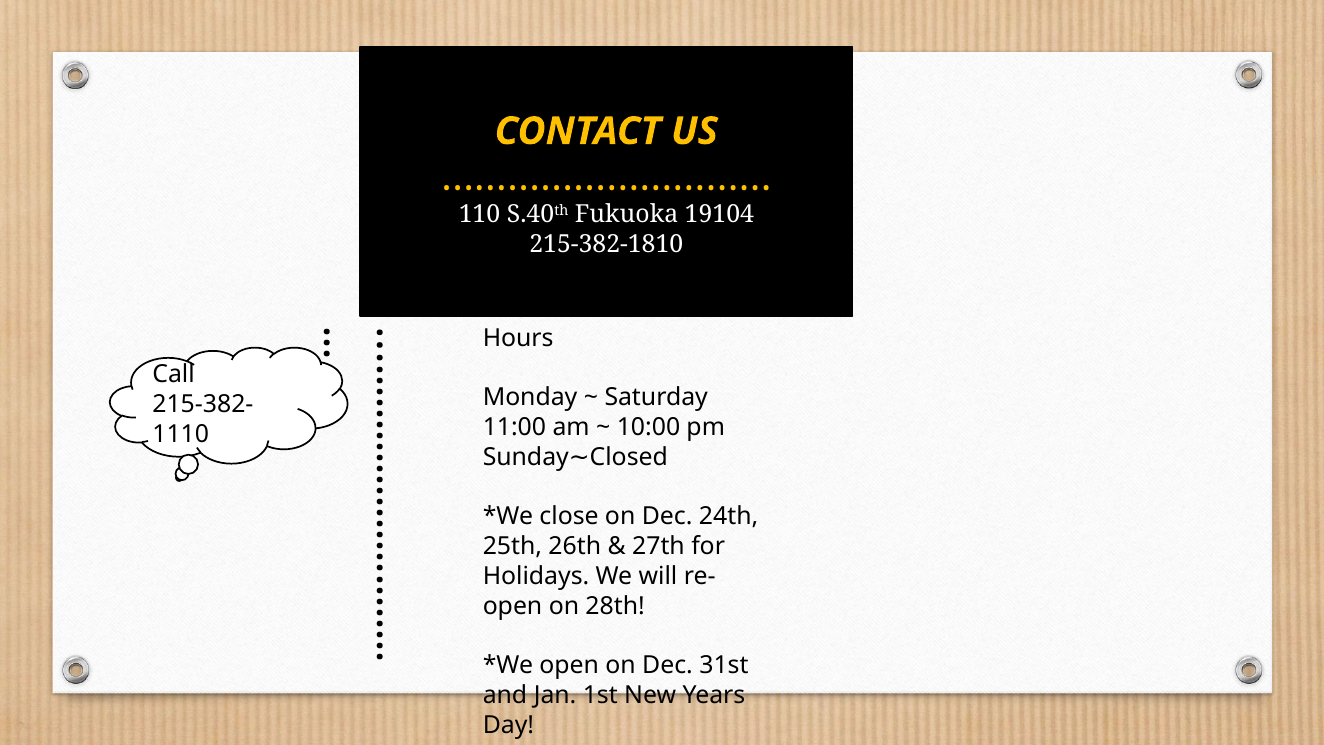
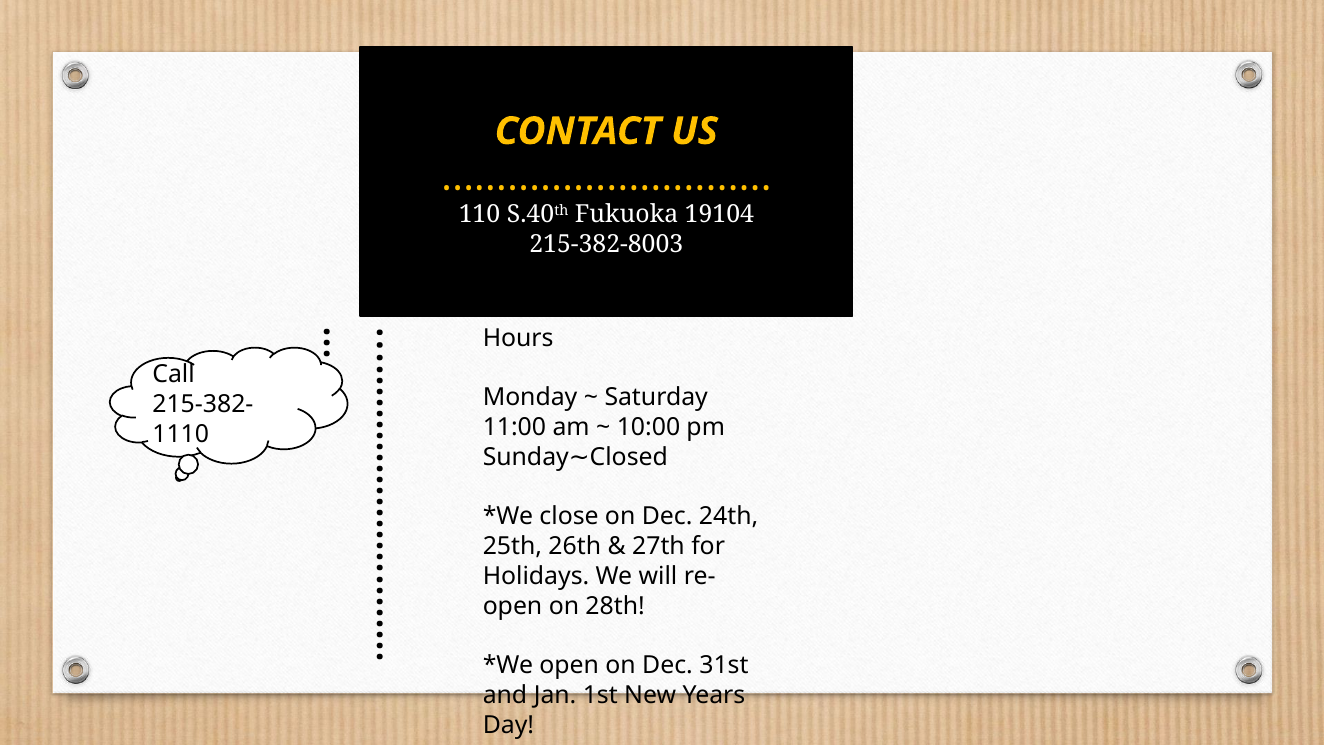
215-382-1810: 215-382-1810 -> 215-382-8003 (606, 245)
